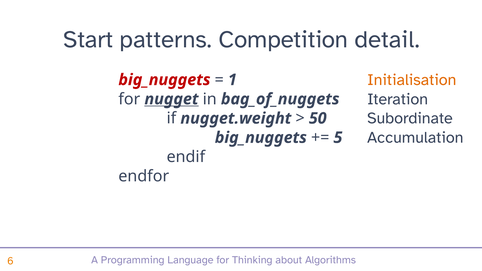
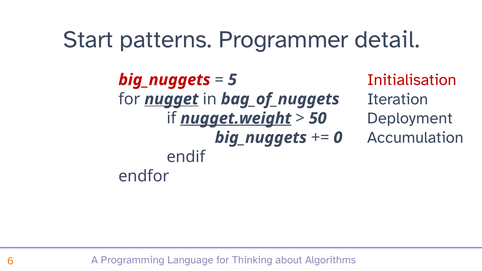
Competition: Competition -> Programmer (283, 39)
Initialisation colour: orange -> red (412, 80)
1: 1 -> 5 (232, 80)
Subordinate: Subordinate -> Deployment (410, 118)
nugget.weight underline: none -> present (236, 118)
5: 5 -> 0 (338, 138)
